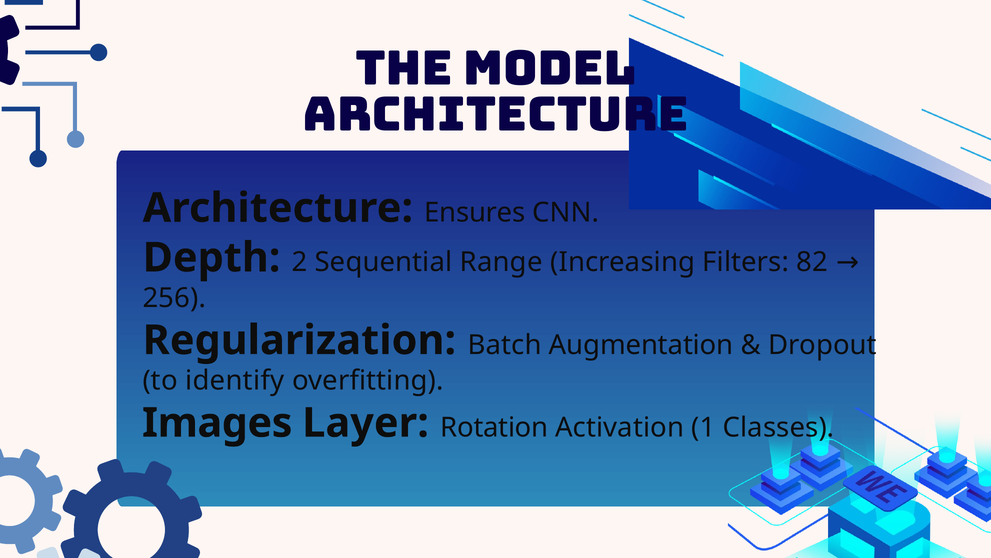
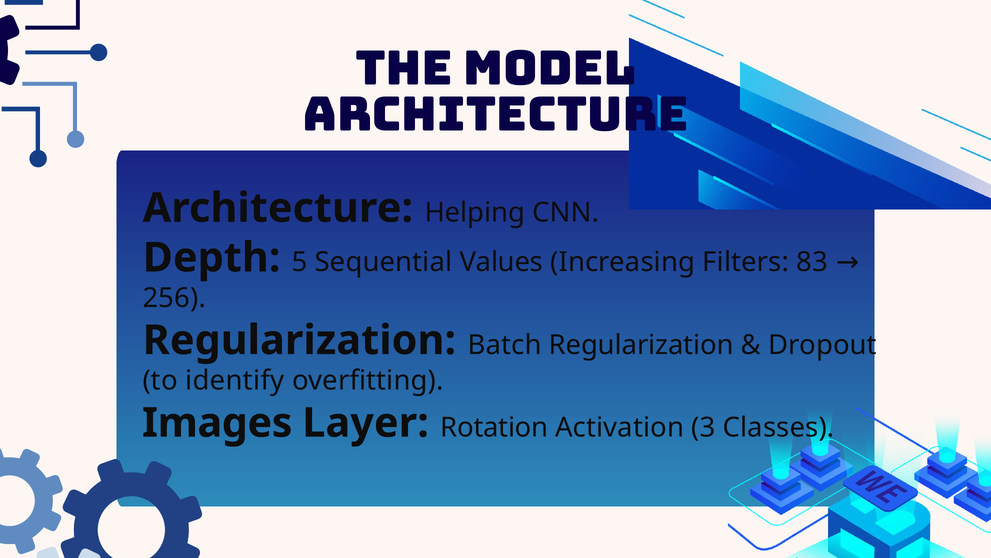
Ensures: Ensures -> Helping (475, 213)
2: 2 -> 5 (300, 262)
Range: Range -> Values (501, 262)
82: 82 -> 83 (812, 262)
Batch Augmentation: Augmentation -> Regularization (641, 345)
1: 1 -> 3 (703, 427)
